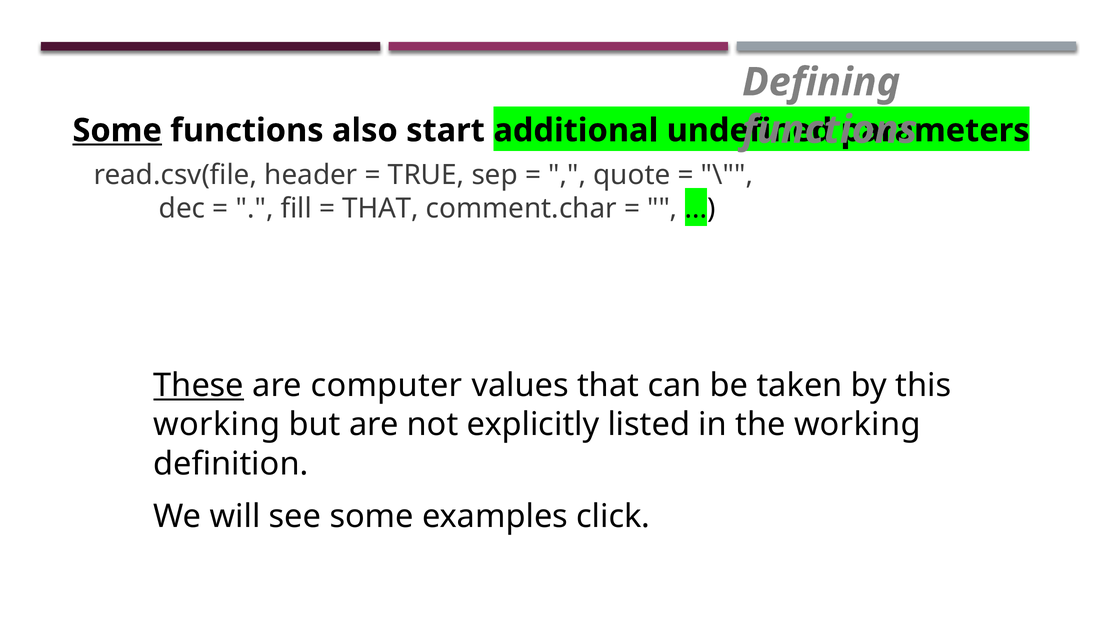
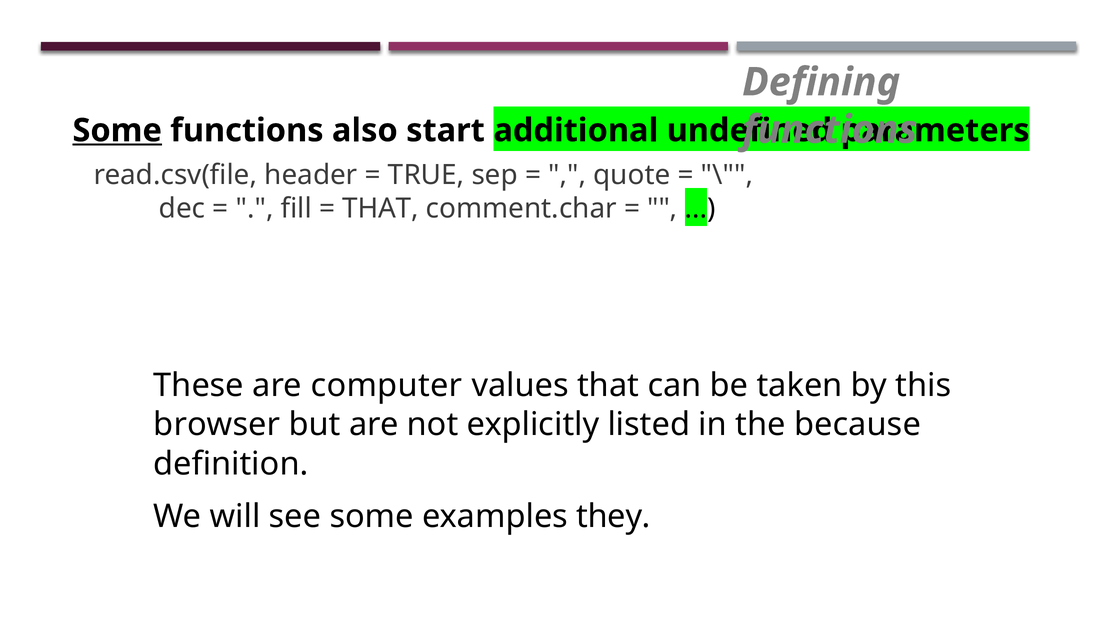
These underline: present -> none (199, 385)
working: working -> browser (217, 424)
the working: working -> because (857, 424)
click: click -> they (613, 516)
